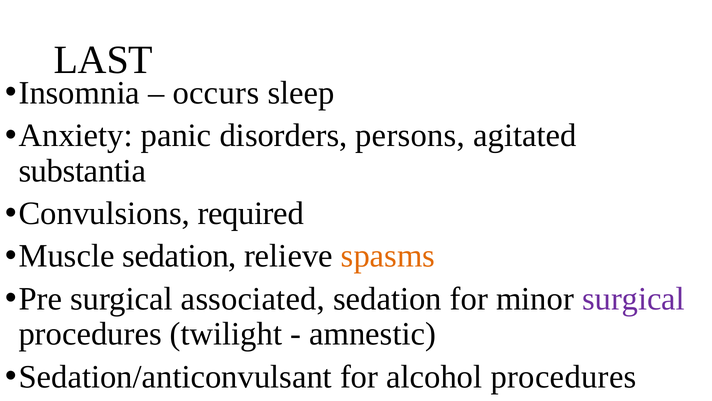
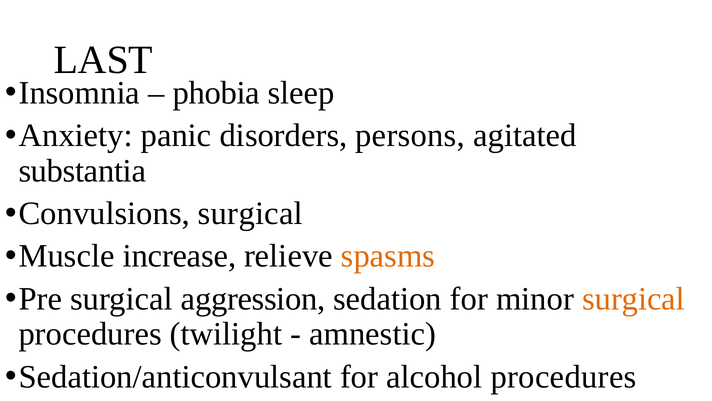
occurs: occurs -> phobia (216, 93)
Convulsions required: required -> surgical (250, 213)
Muscle sedation: sedation -> increase (179, 256)
associated: associated -> aggression (253, 298)
surgical colour: purple -> orange (633, 298)
